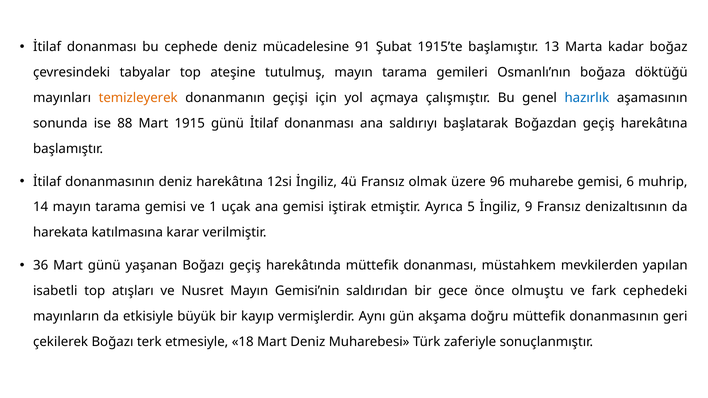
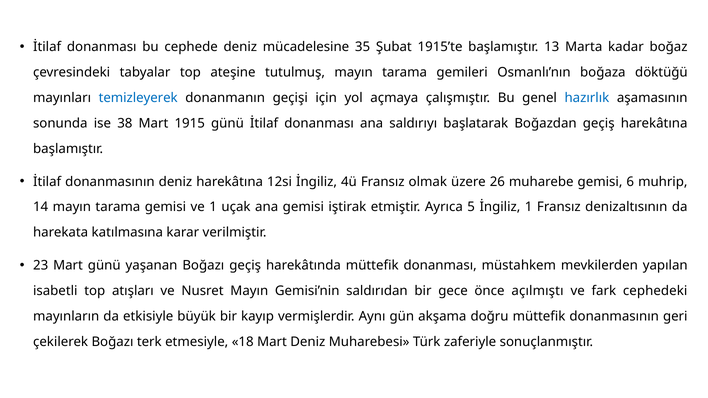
91: 91 -> 35 (363, 47)
temizleyerek colour: orange -> blue (138, 98)
88: 88 -> 38 (125, 123)
96: 96 -> 26 (497, 182)
İngiliz 9: 9 -> 1 (529, 207)
36: 36 -> 23 (41, 266)
olmuştu: olmuştu -> açılmıştı (537, 291)
